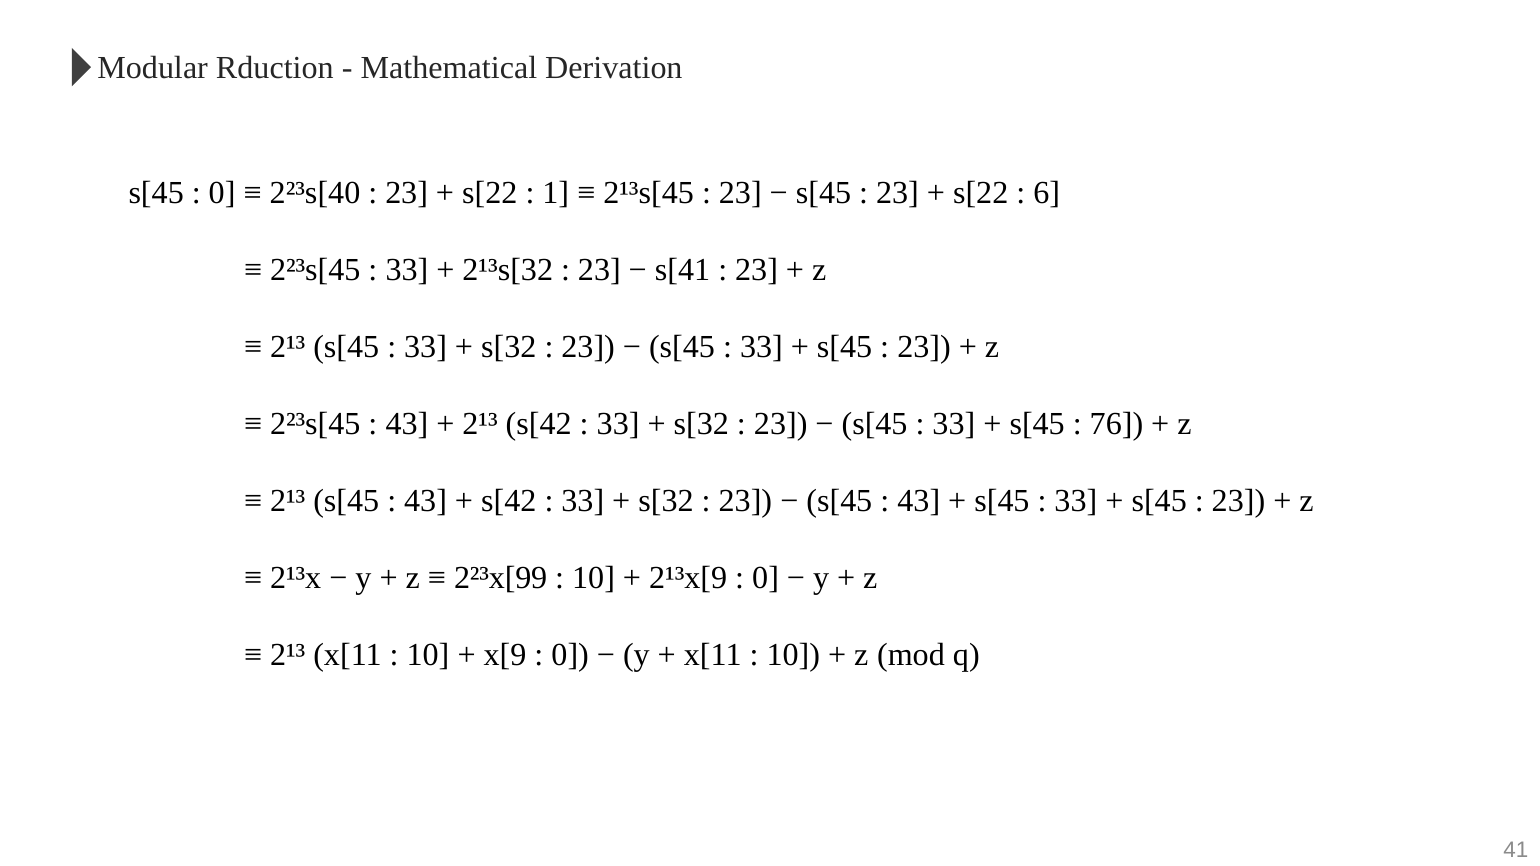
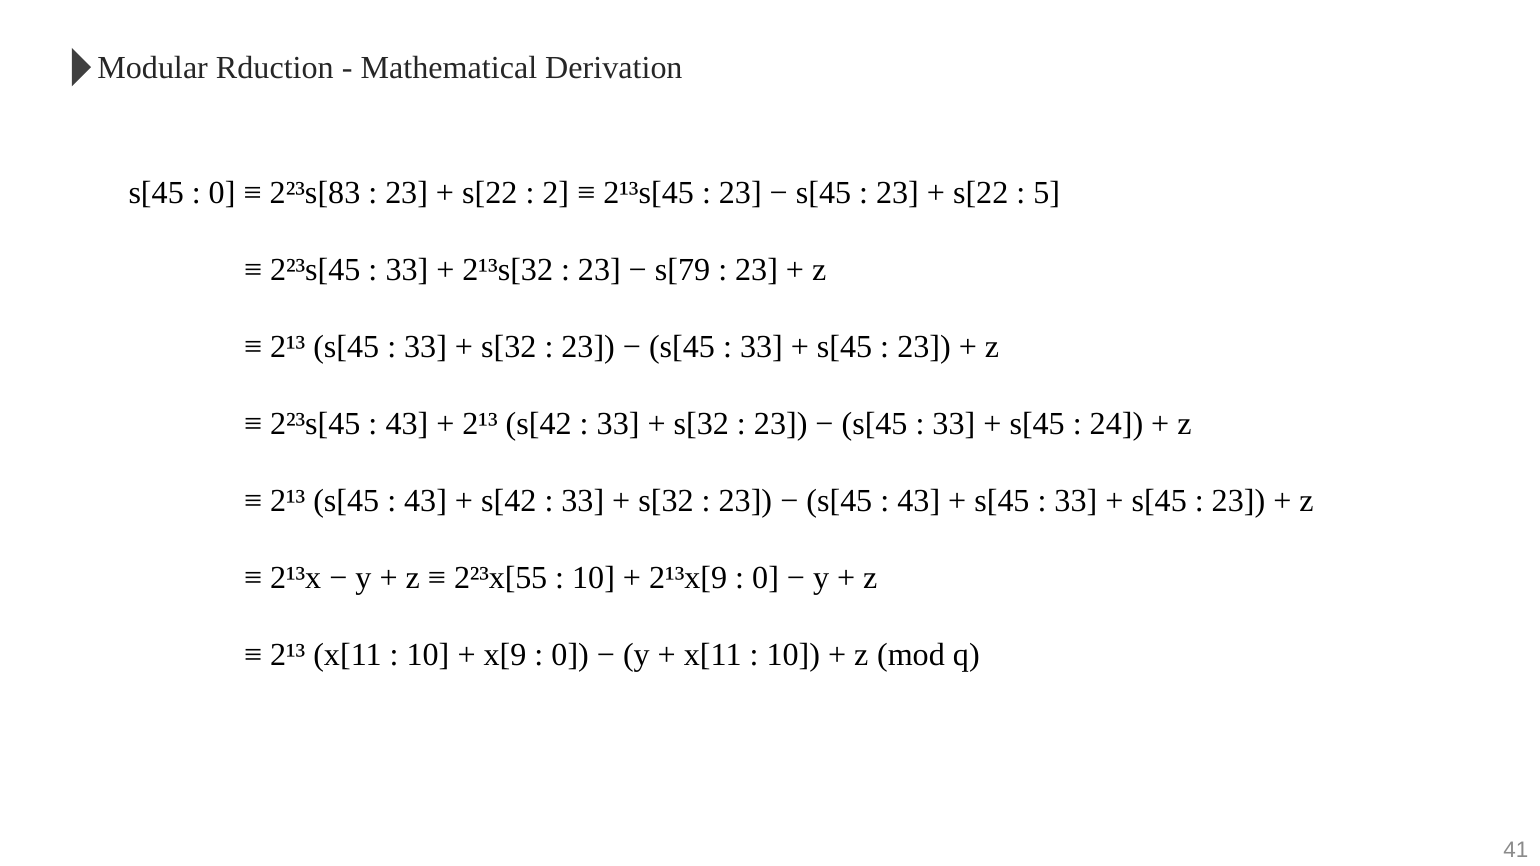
2²³s[40: 2²³s[40 -> 2²³s[83 (315, 193)
1: 1 -> 2 (556, 193)
6: 6 -> 5 (1047, 193)
s[41: s[41 -> s[79 (683, 270)
76: 76 -> 24 (1116, 424)
2²³x[99: 2²³x[99 -> 2²³x[55 (501, 578)
